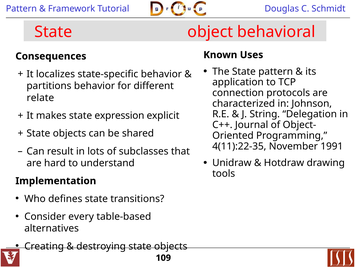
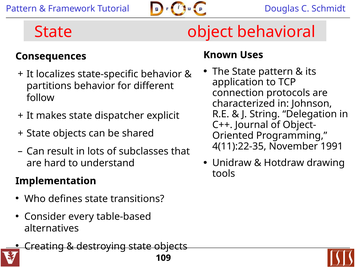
relate: relate -> follow (40, 98)
expression: expression -> dispatcher (119, 116)
